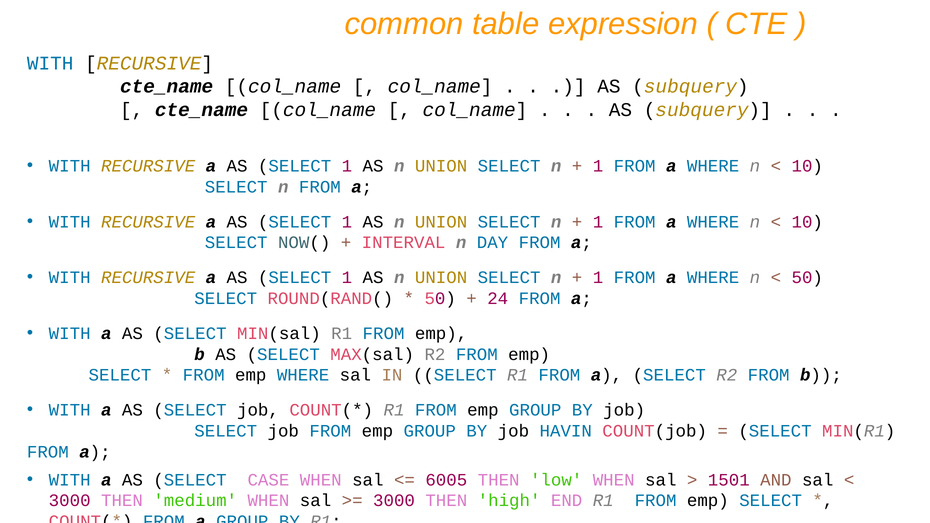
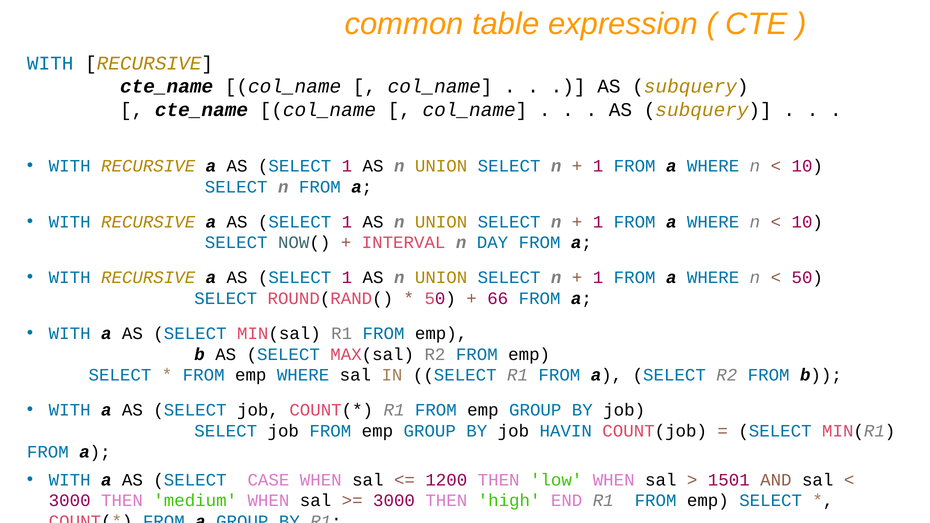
24: 24 -> 66 (498, 299)
6005: 6005 -> 1200 (446, 480)
